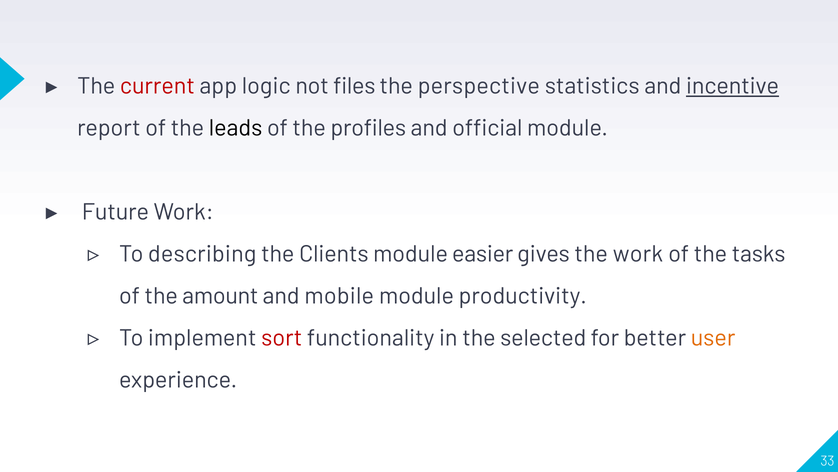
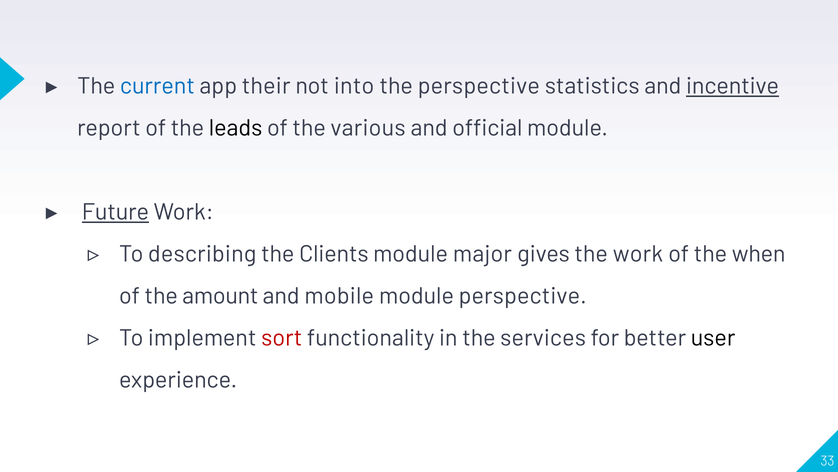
current colour: red -> blue (157, 86)
logic: logic -> their (266, 86)
files: files -> into (354, 86)
profiles: profiles -> various (368, 128)
Future underline: none -> present (115, 212)
easier: easier -> major (482, 254)
tasks: tasks -> when (759, 254)
module productivity: productivity -> perspective (523, 296)
selected: selected -> services (543, 338)
user colour: orange -> black (713, 338)
